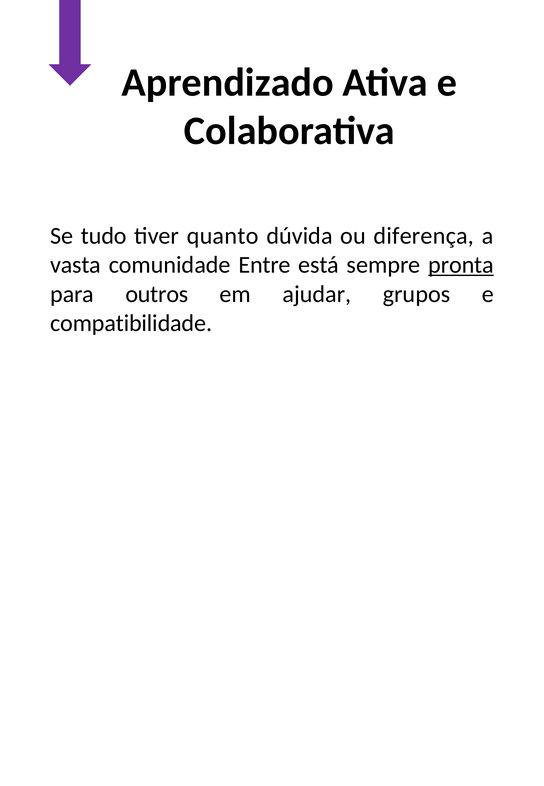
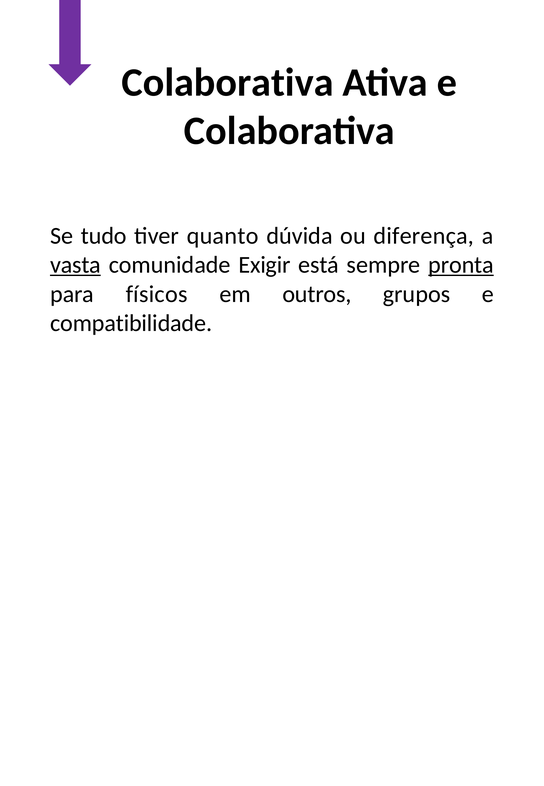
Aprendizado: Aprendizado -> Colaborativa (228, 82)
vasta underline: none -> present (75, 265)
Entre: Entre -> Exigir (265, 265)
outros: outros -> físicos (157, 294)
ajudar: ajudar -> outros (317, 294)
